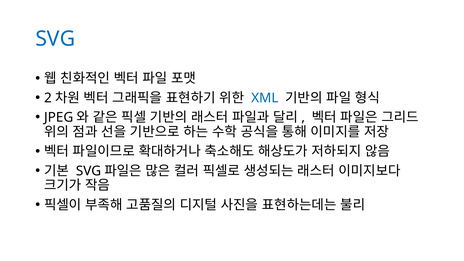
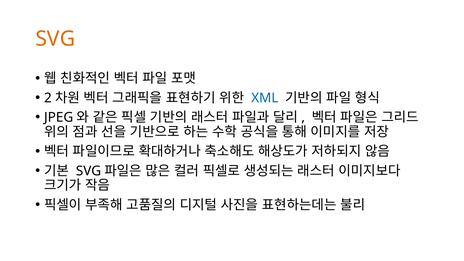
SVG colour: blue -> orange (55, 39)
